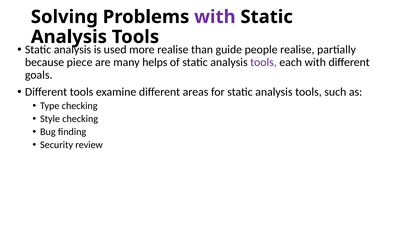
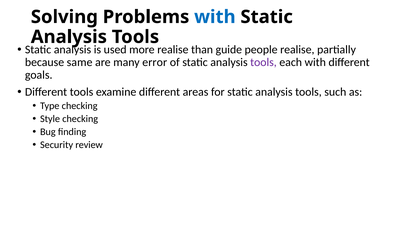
with colour: purple -> blue (215, 17)
piece: piece -> same (80, 62)
helps: helps -> error (155, 62)
